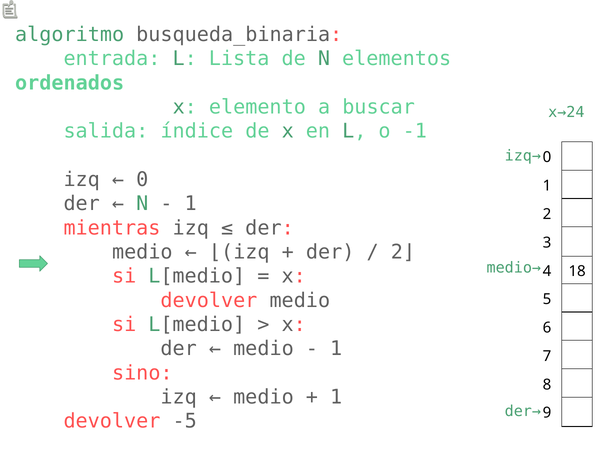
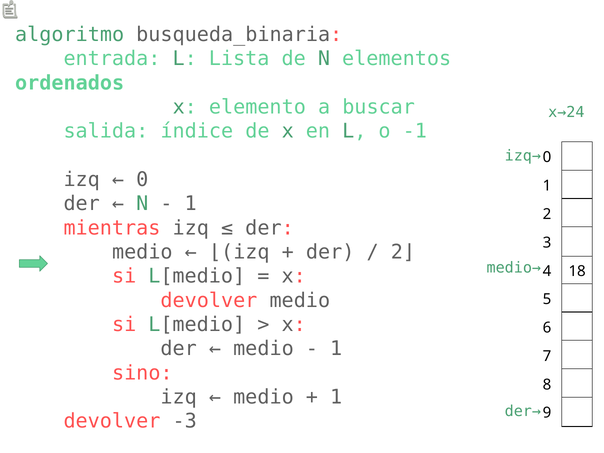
devolver -5: -5 -> -3 (185, 421)
